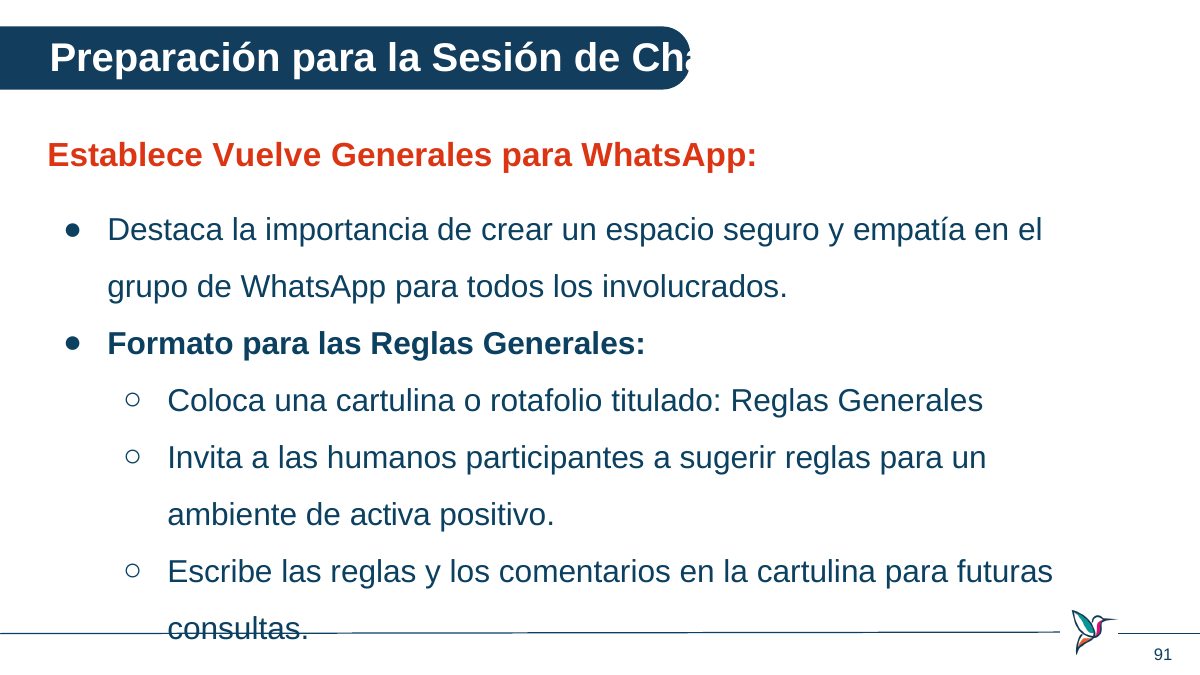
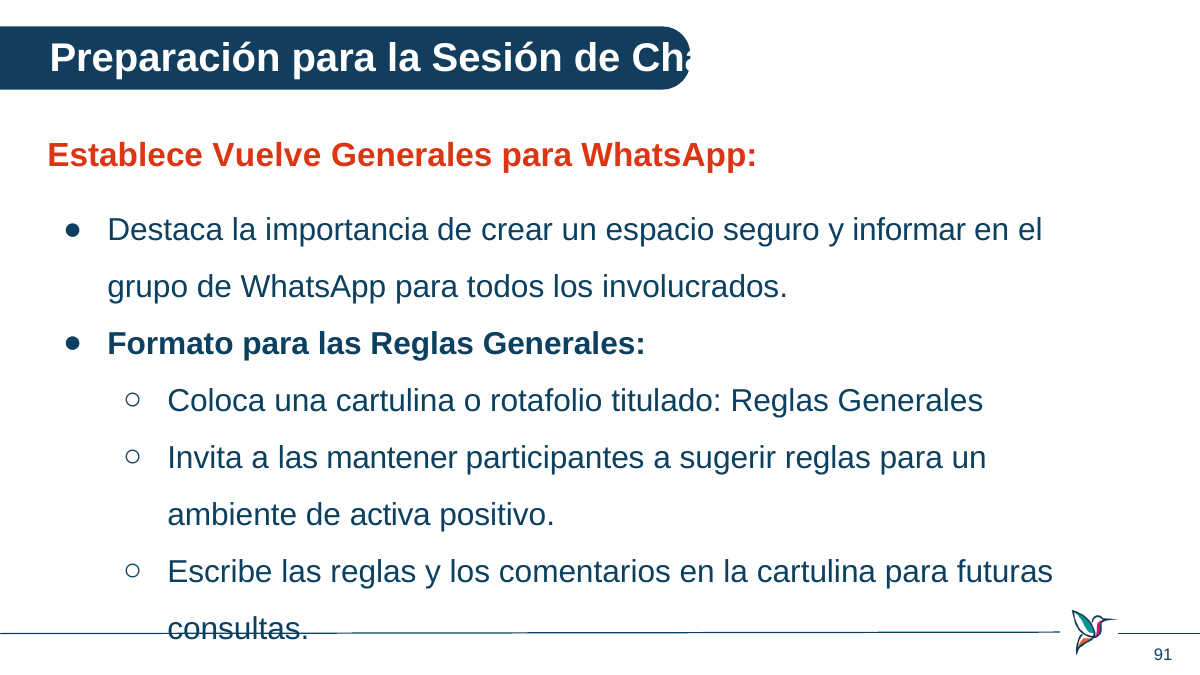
empatía: empatía -> informar (909, 230)
humanos: humanos -> mantener (392, 458)
